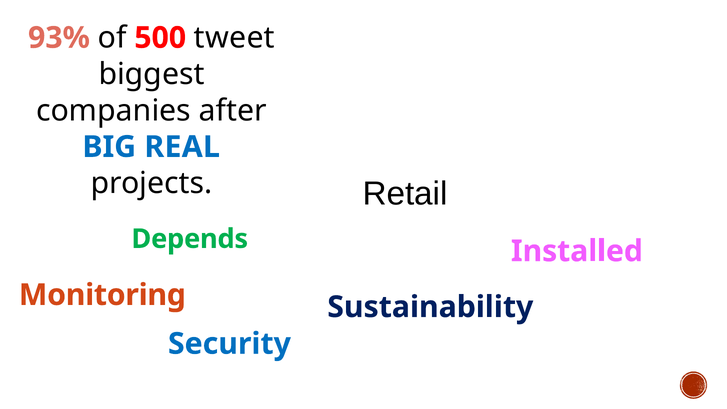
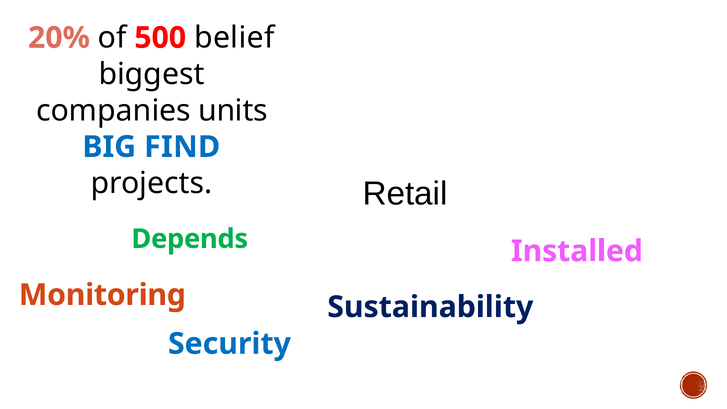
93%: 93% -> 20% (59, 38)
tweet: tweet -> belief (234, 38)
after: after -> units (233, 111)
REAL: REAL -> FIND (182, 147)
